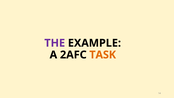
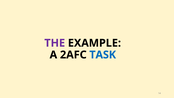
TASK colour: orange -> blue (103, 55)
